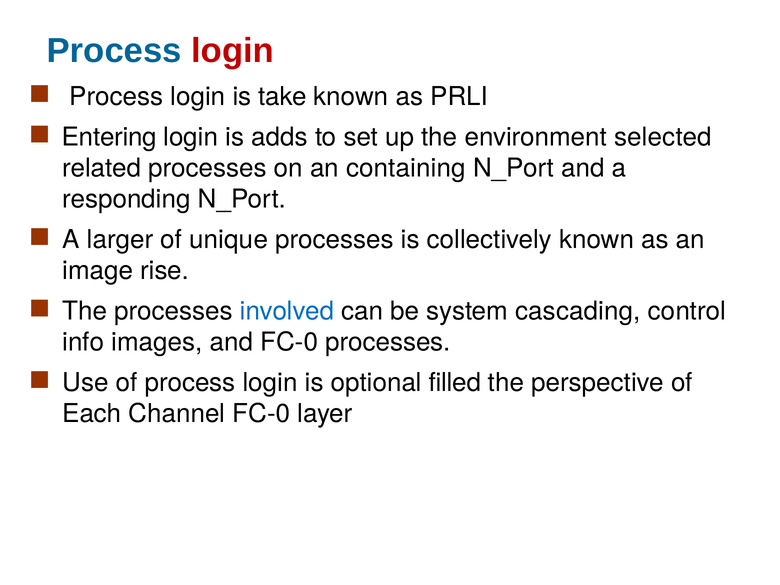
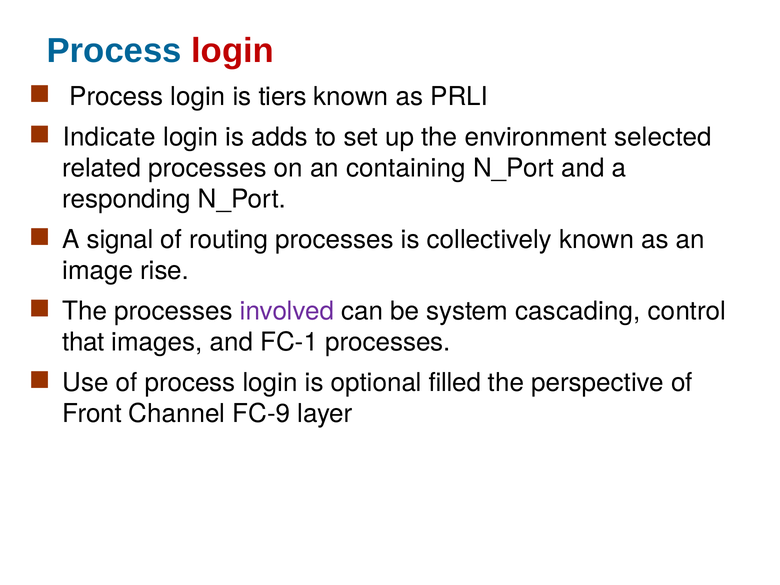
take: take -> tiers (283, 97)
Entering: Entering -> Indicate (109, 137)
larger: larger -> signal (120, 240)
unique: unique -> routing (229, 240)
involved colour: blue -> purple (287, 311)
info: info -> that (83, 342)
and FC-0: FC-0 -> FC-1 (289, 342)
Each: Each -> Front (92, 414)
Channel FC-0: FC-0 -> FC-9 (261, 414)
